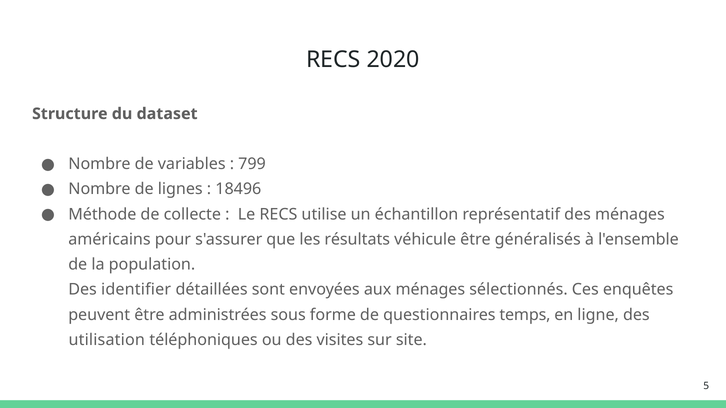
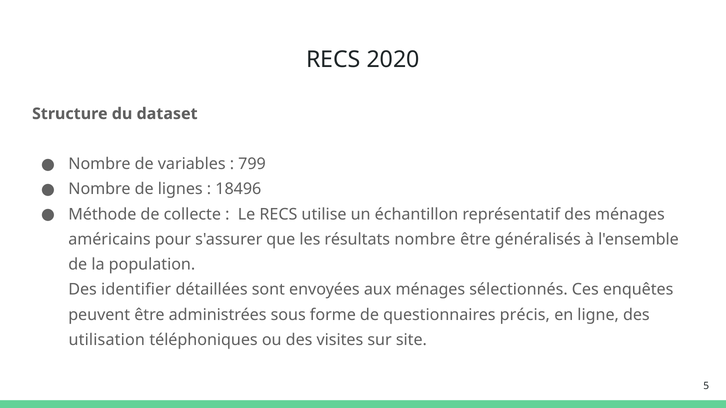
résultats véhicule: véhicule -> nombre (425, 240)
temps: temps -> précis (525, 315)
